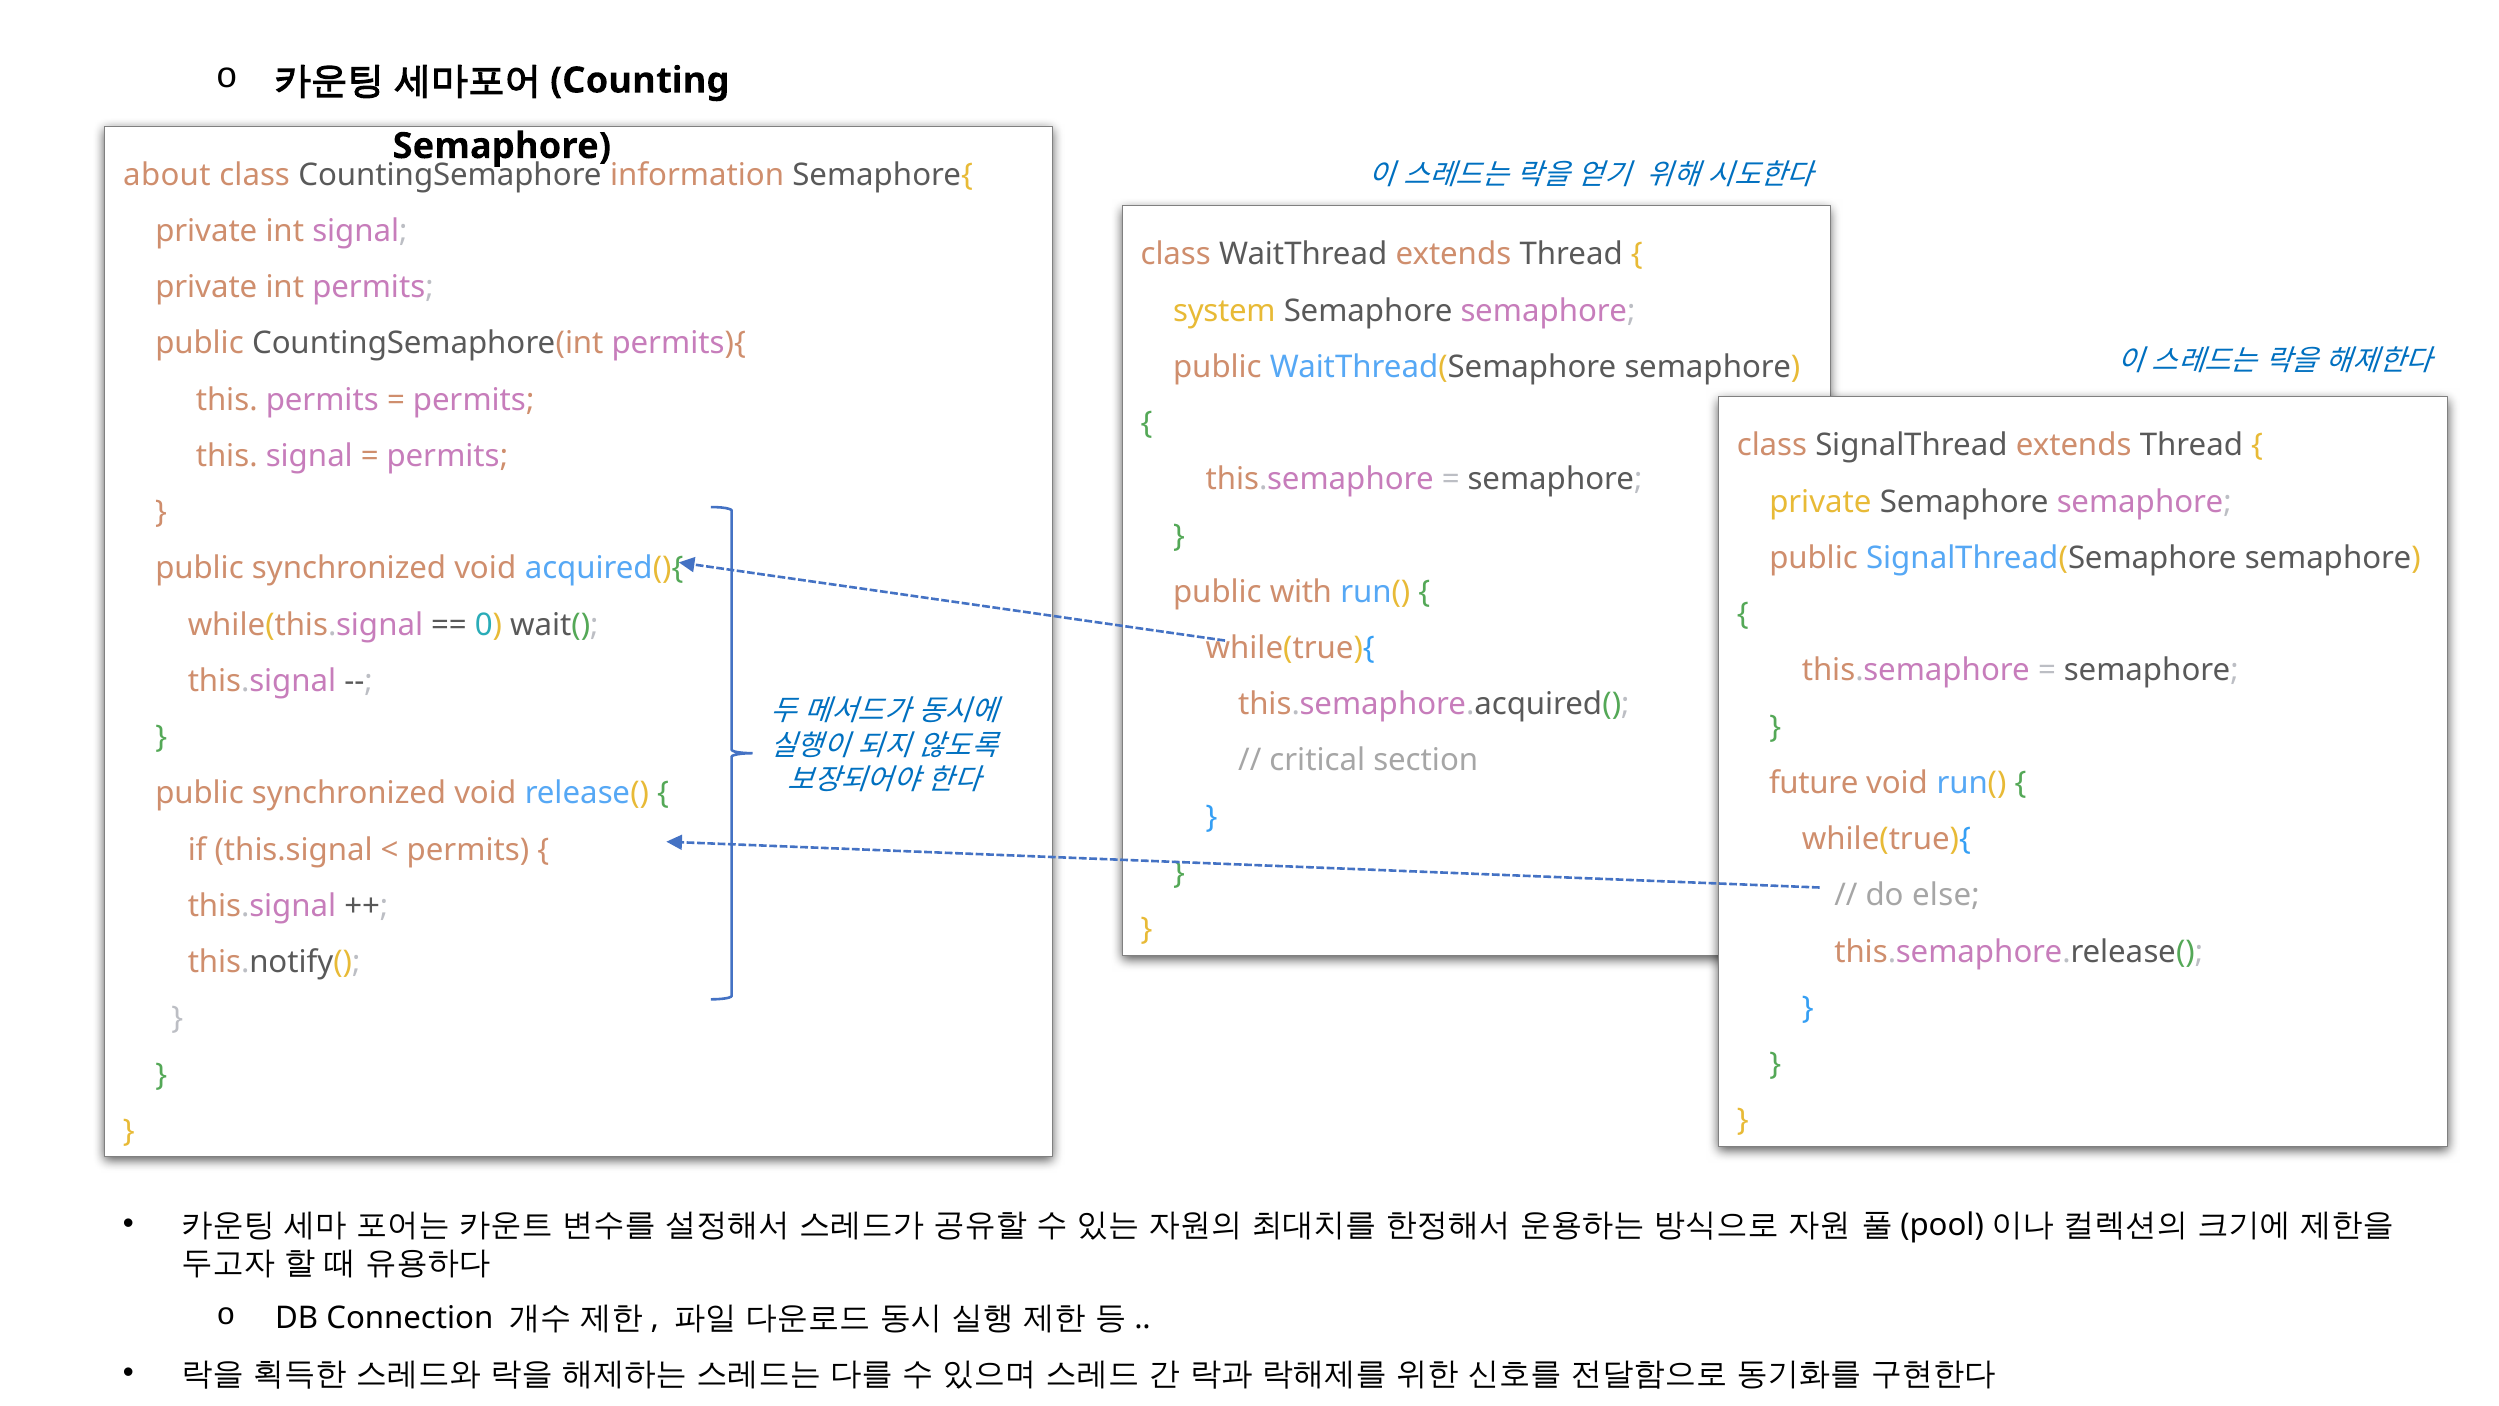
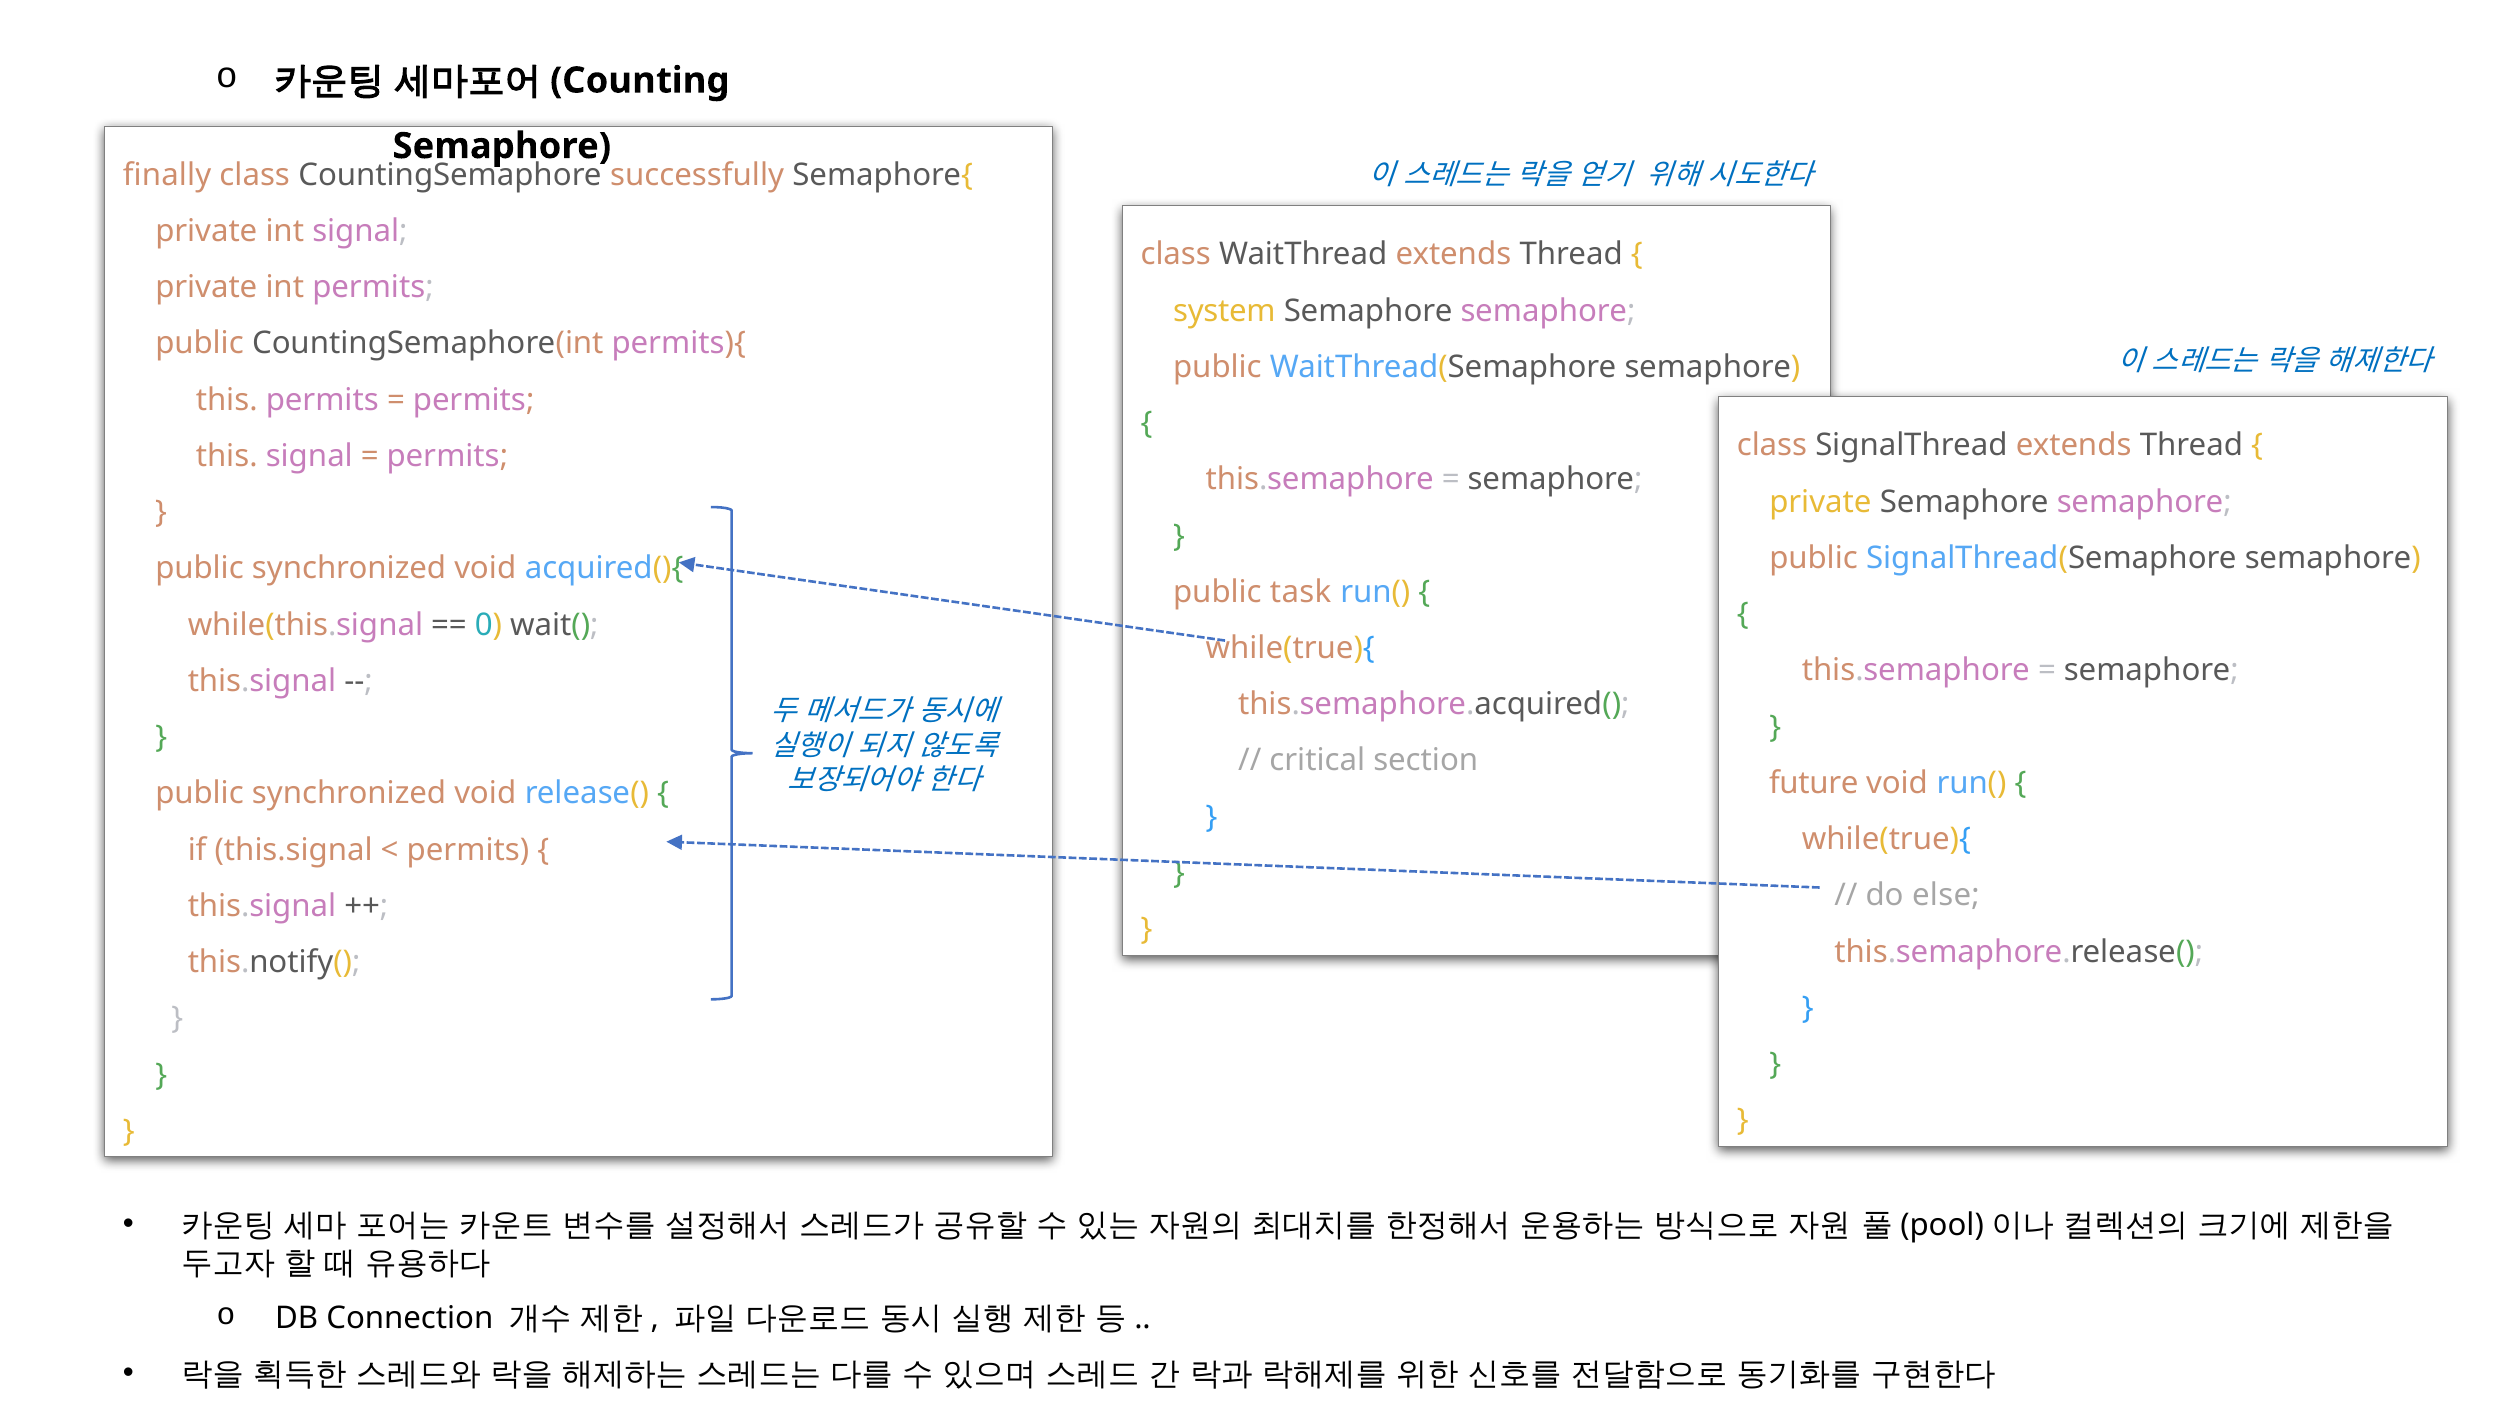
about: about -> finally (167, 175)
information: information -> successfully (697, 175)
with: with -> task (1301, 592)
